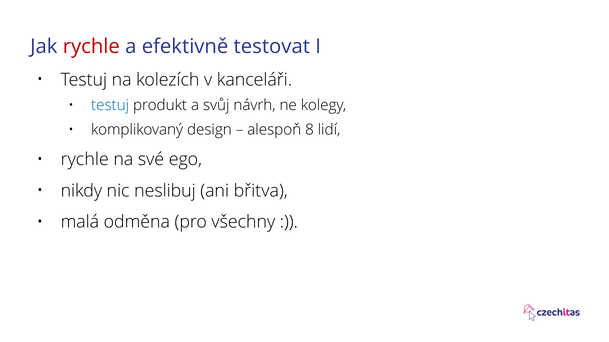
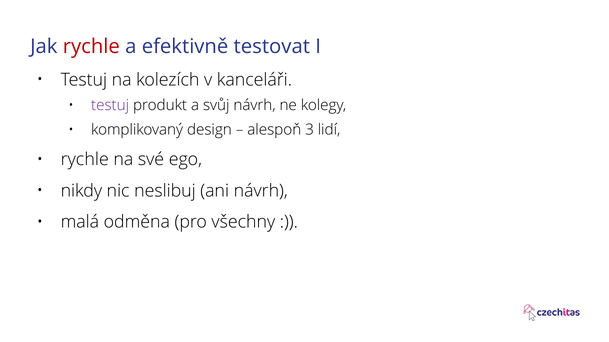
testuj colour: blue -> purple (110, 106)
8: 8 -> 3 (309, 130)
ani břitva: břitva -> návrh (261, 191)
